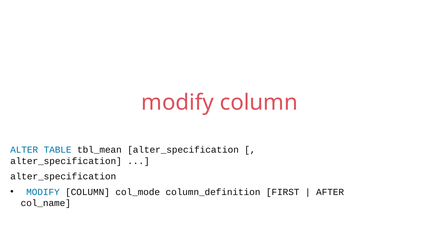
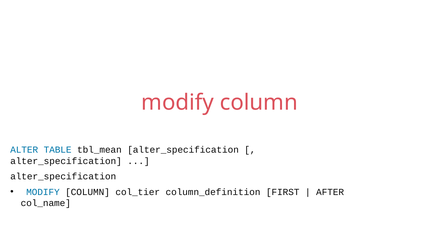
col_mode: col_mode -> col_tier (138, 192)
